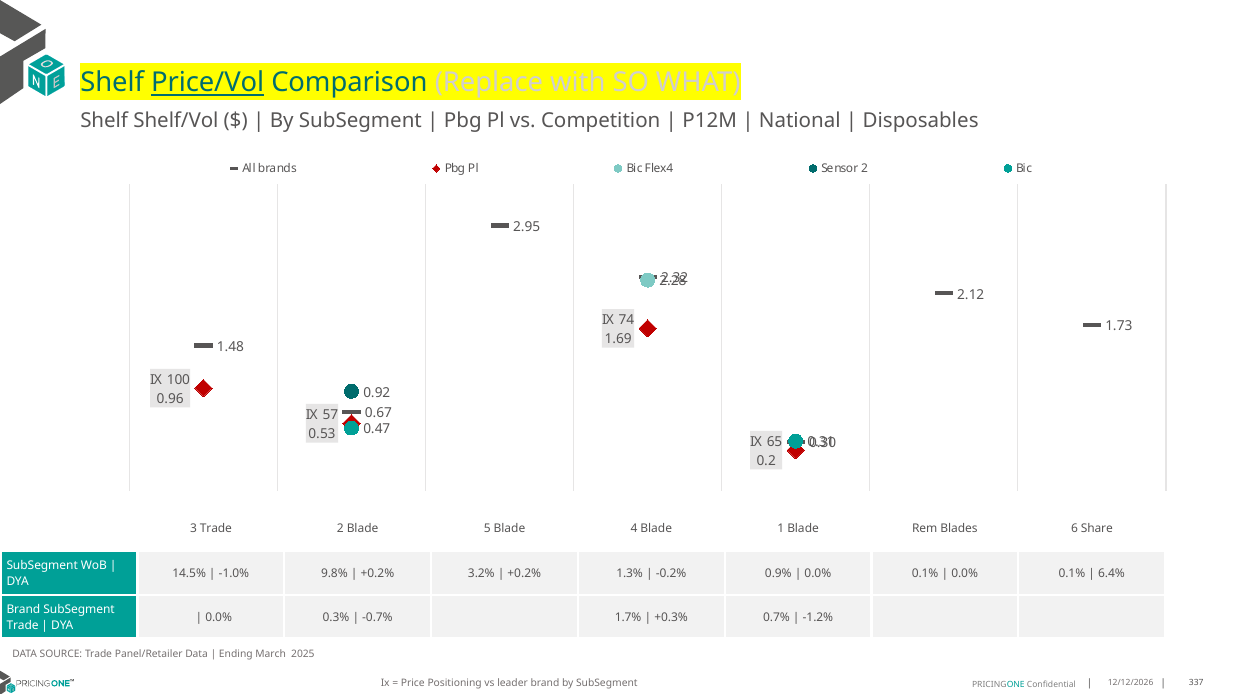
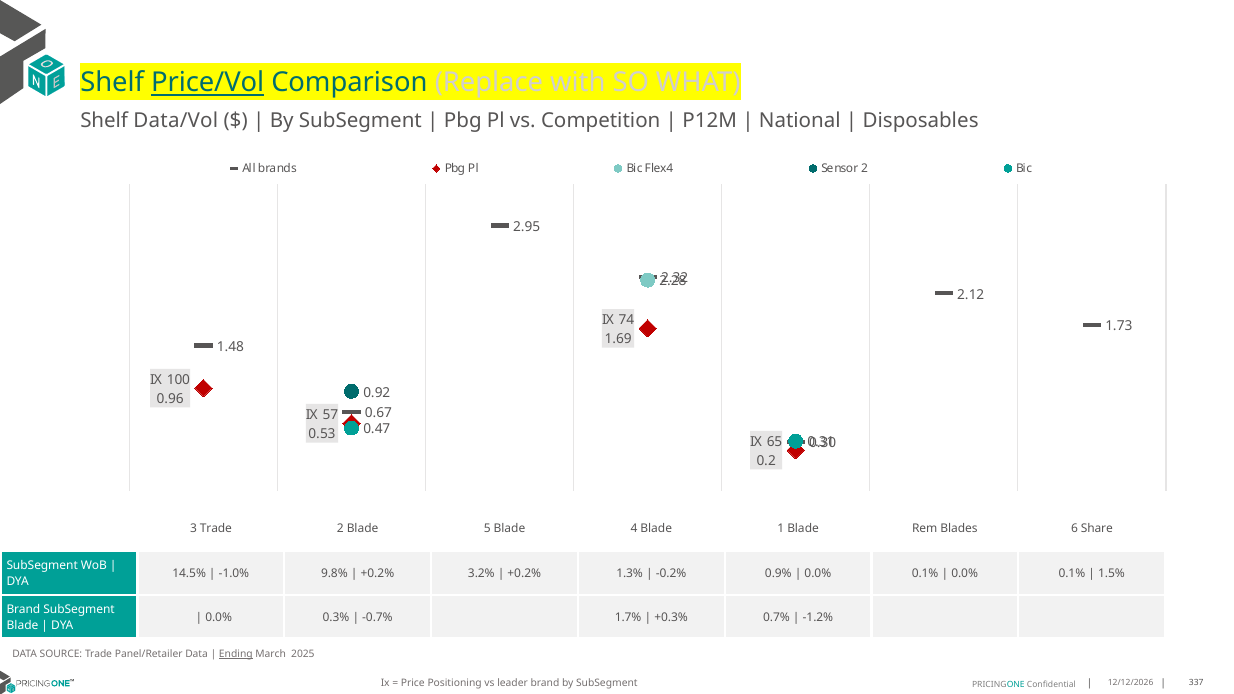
Shelf/Vol: Shelf/Vol -> Data/Vol (176, 120)
6.4%: 6.4% -> 1.5% (1112, 574)
Trade: Trade -> Blade (23, 626)
Ending underline: none -> present (236, 654)
